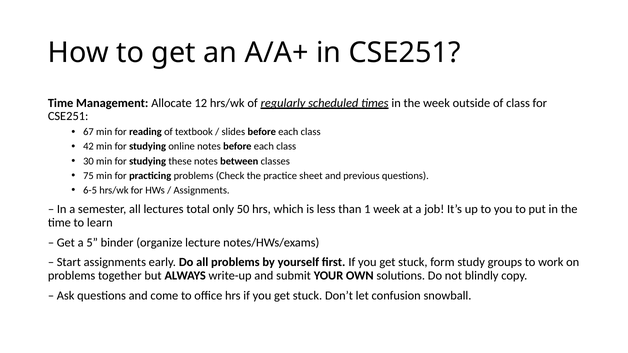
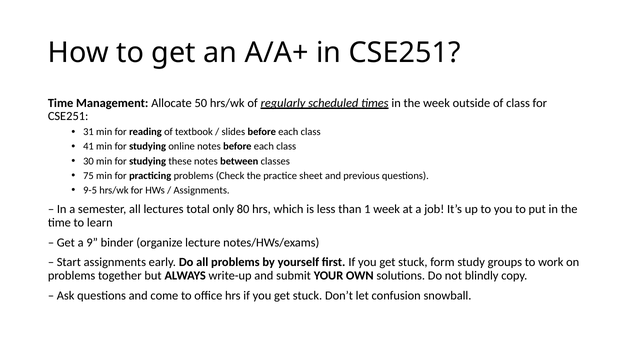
12: 12 -> 50 (201, 103)
67: 67 -> 31 (88, 132)
42: 42 -> 41 (88, 147)
6-5: 6-5 -> 9-5 (90, 190)
50: 50 -> 80 (243, 209)
5: 5 -> 9 (92, 243)
